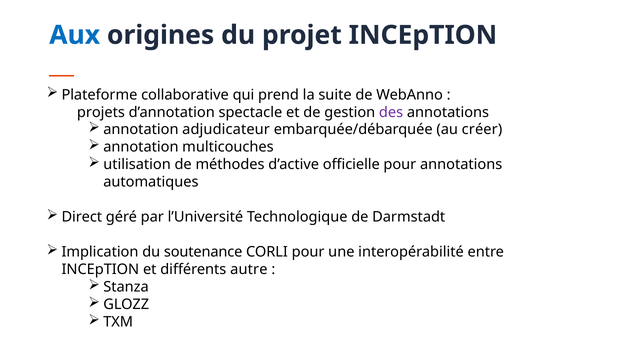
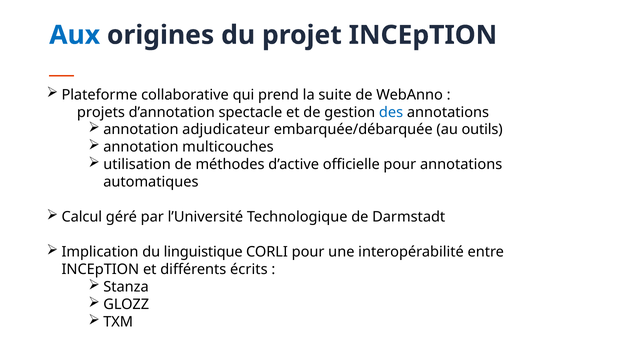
des colour: purple -> blue (391, 112)
créer: créer -> outils (482, 130)
Direct: Direct -> Calcul (82, 217)
soutenance: soutenance -> linguistique (203, 252)
autre: autre -> écrits (249, 270)
